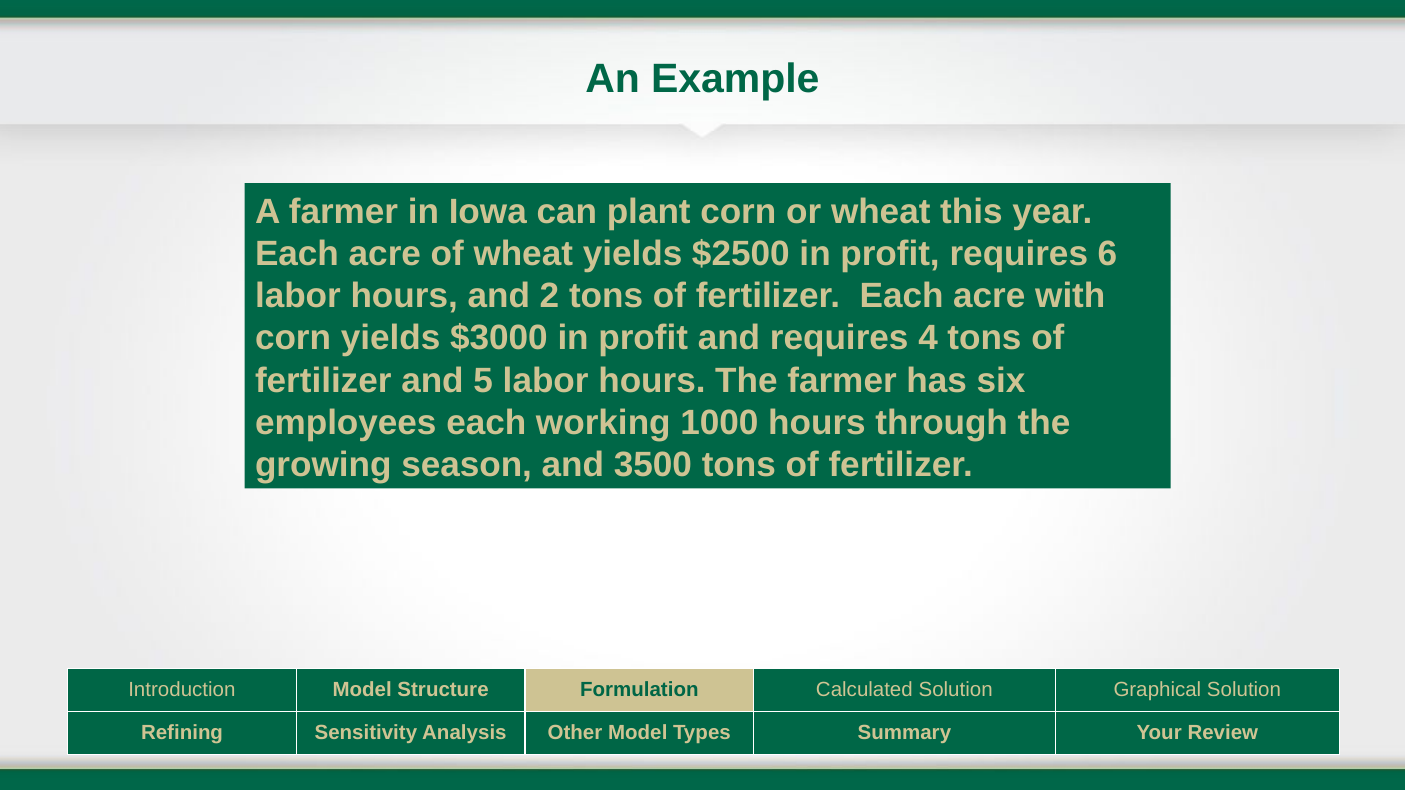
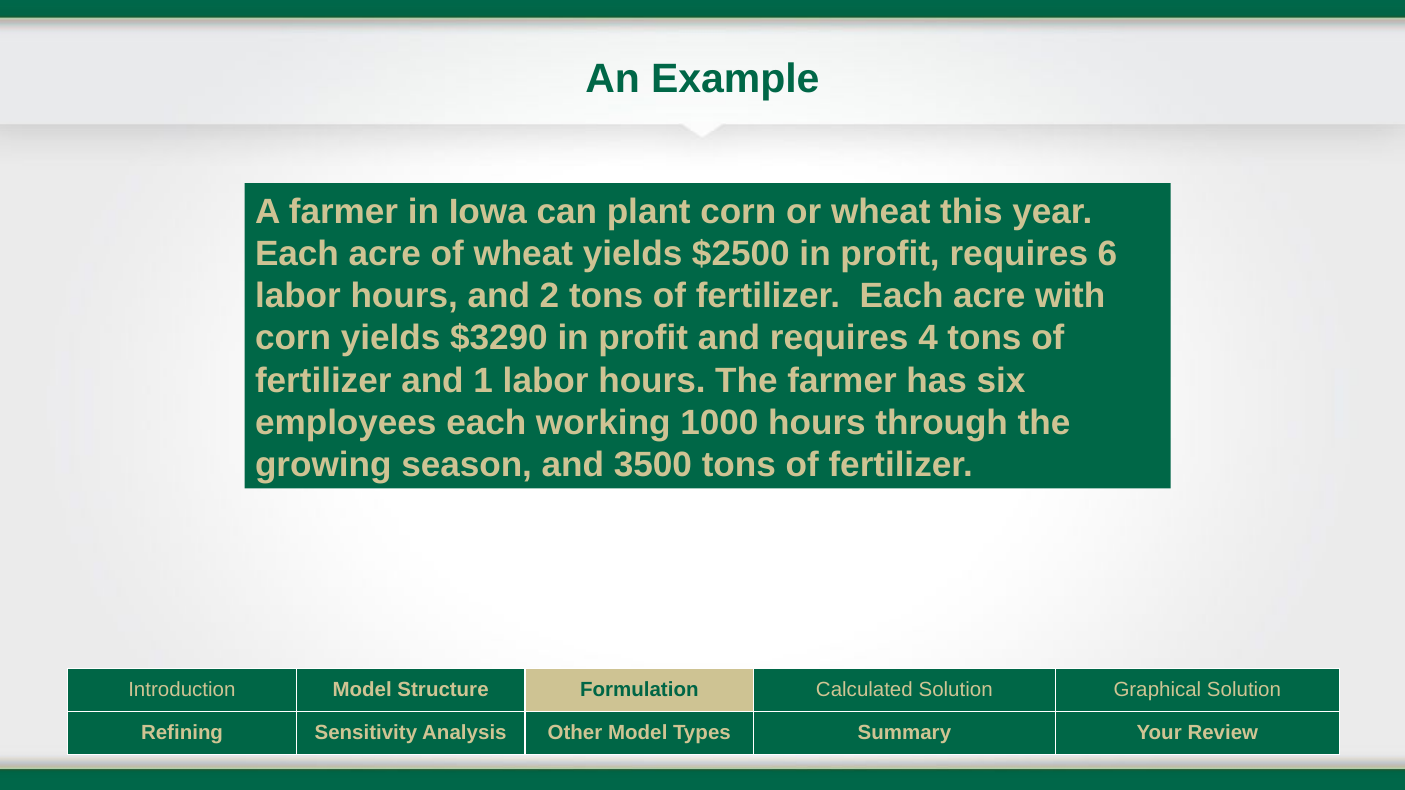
$3000: $3000 -> $3290 (499, 338)
5: 5 -> 1 (483, 381)
